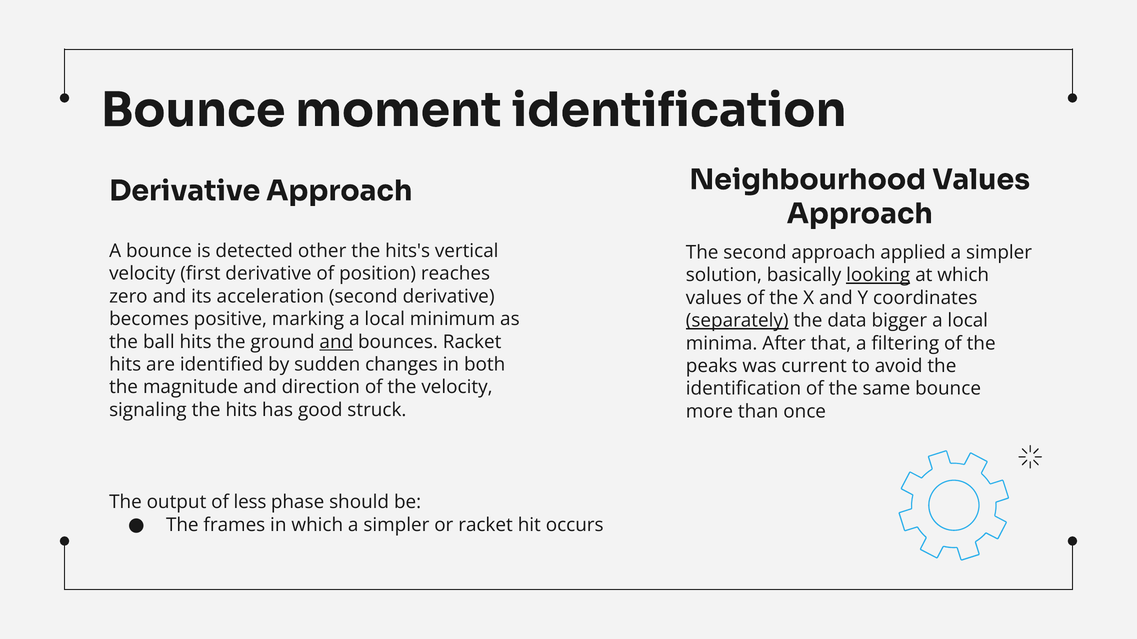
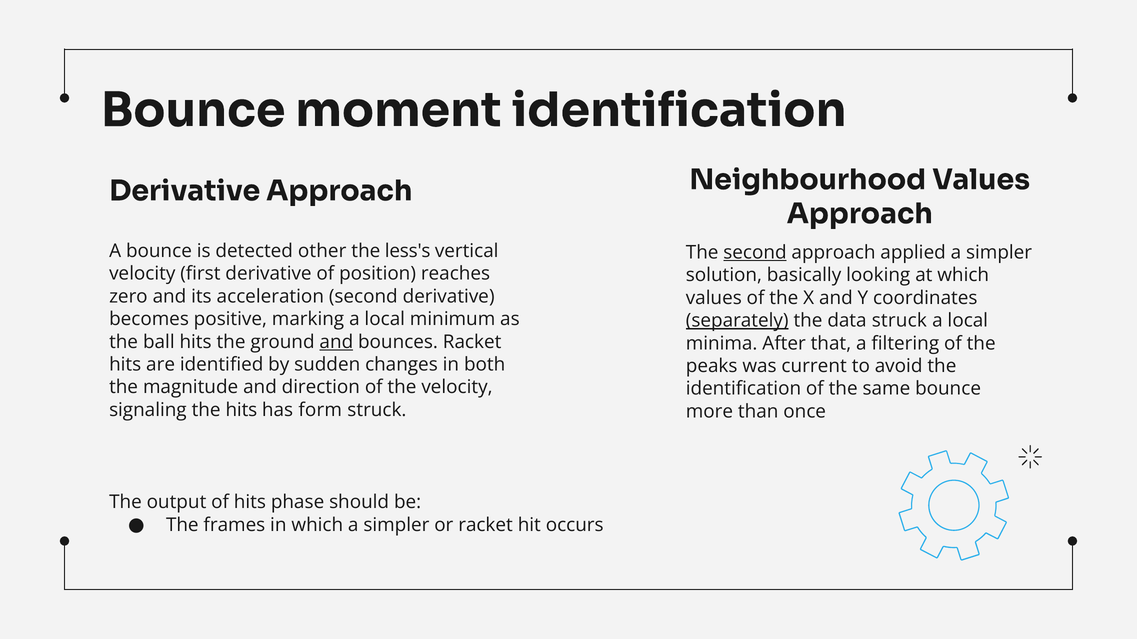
hits's: hits's -> less's (408, 251)
second underline: none -> present (755, 253)
looking underline: present -> none (878, 275)
data bigger: bigger -> struck (899, 321)
good: good -> form (320, 410)
of less: less -> hits (250, 503)
